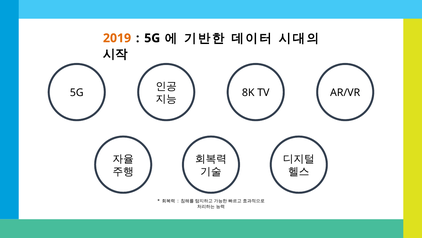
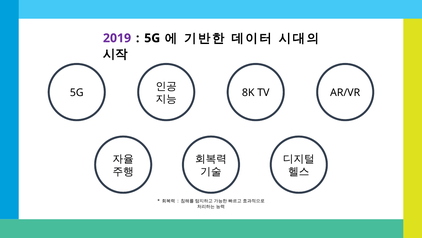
2019 colour: orange -> purple (117, 38)
